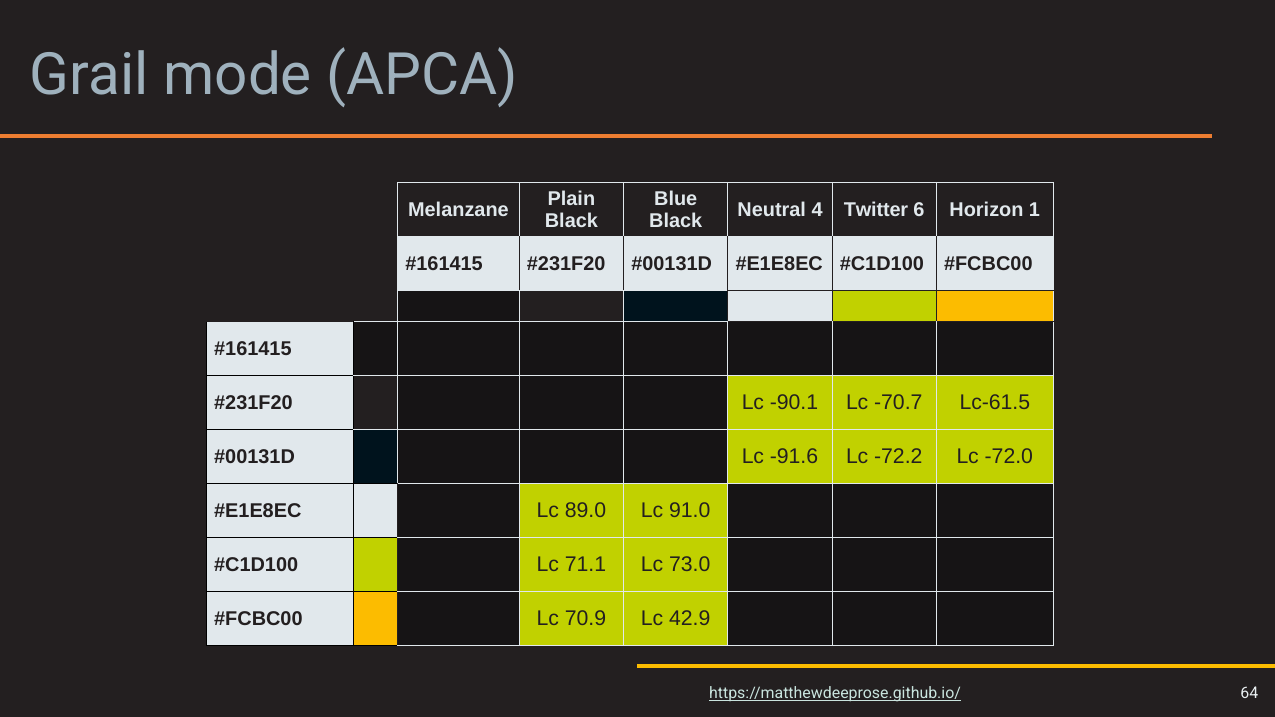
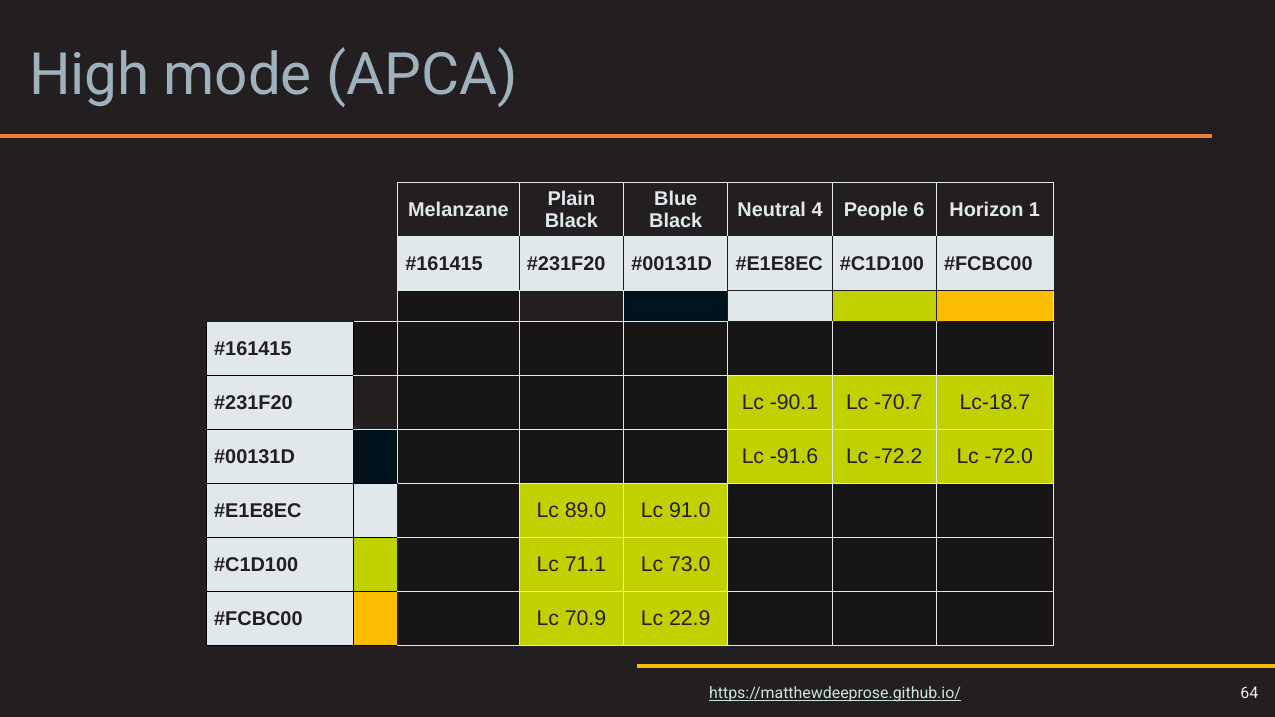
Grail: Grail -> High (89, 75)
Twitter: Twitter -> People (876, 210)
Lc-61.5: Lc-61.5 -> Lc-18.7 (995, 403)
42.9: 42.9 -> 22.9 (690, 619)
